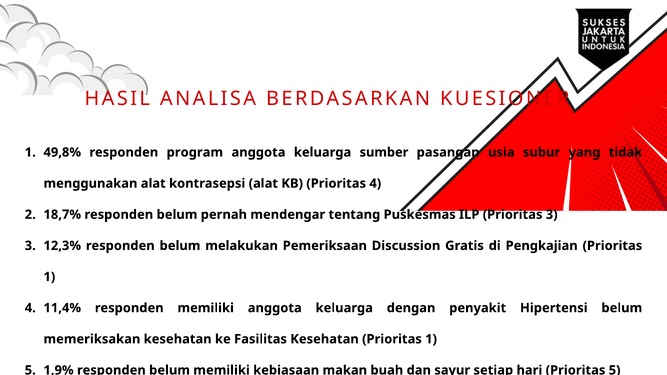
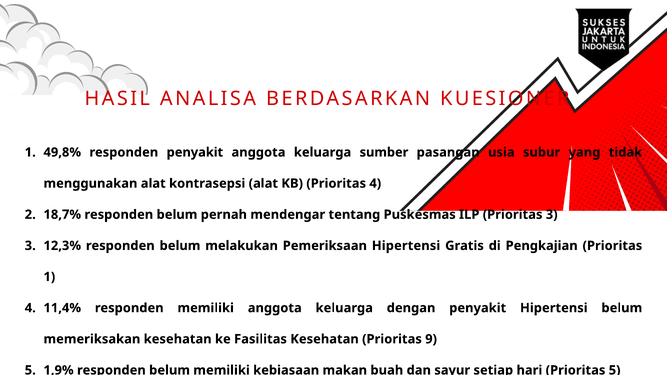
responden program: program -> penyakit (195, 152)
Pemeriksaan Discussion: Discussion -> Hipertensi (406, 246)
Kesehatan Prioritas 1: 1 -> 9 (431, 339)
